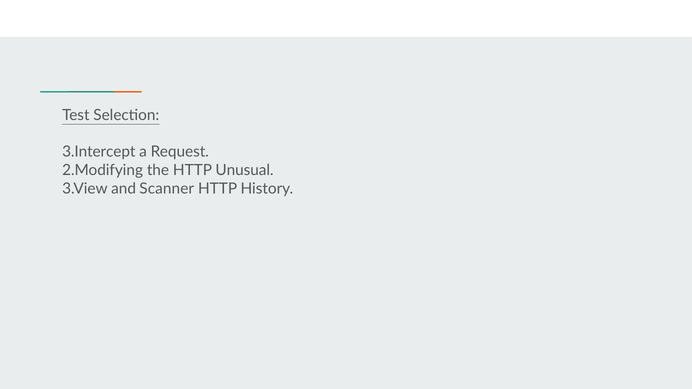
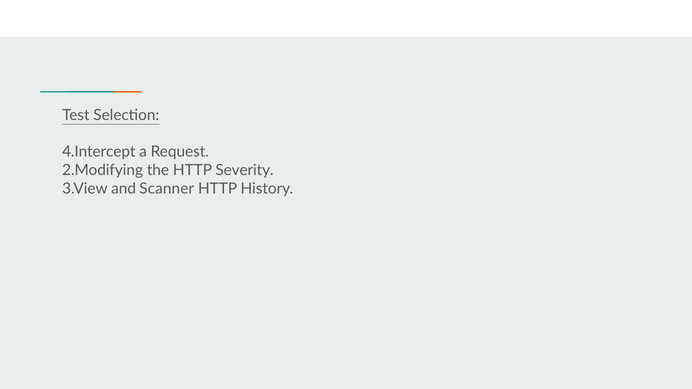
3.Intercept: 3.Intercept -> 4.Intercept (99, 152)
Unusual: Unusual -> Severity (245, 170)
